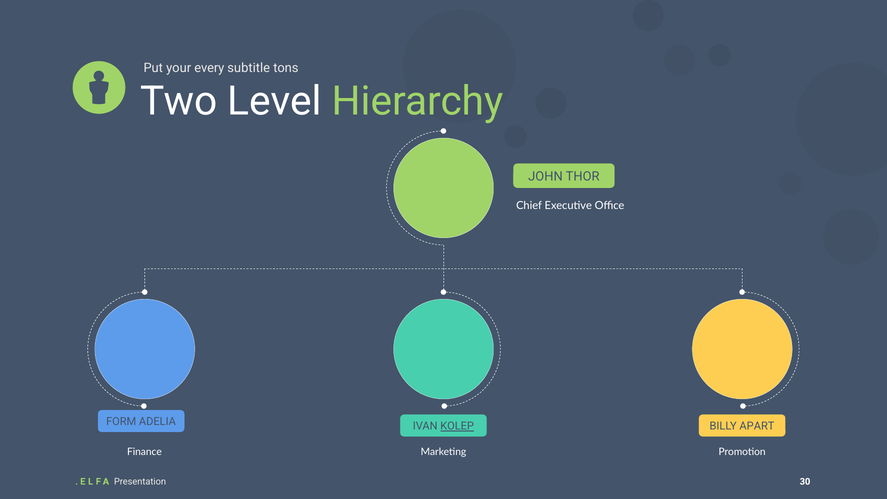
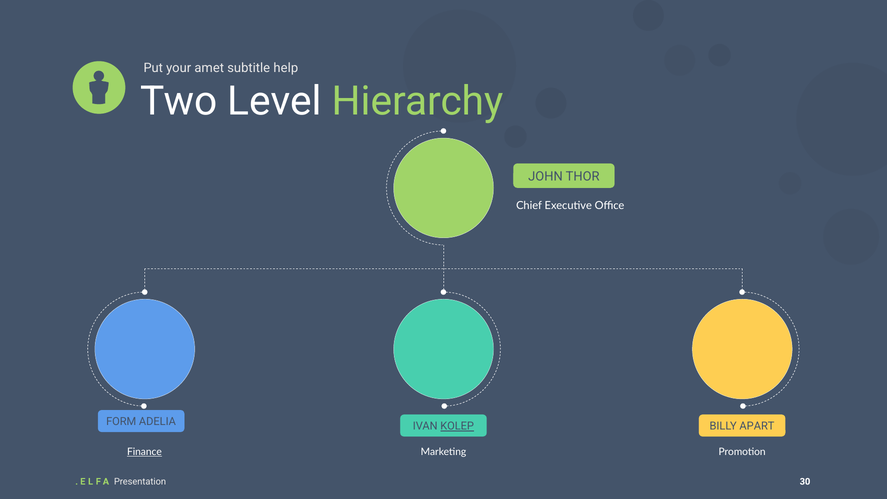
every: every -> amet (209, 68)
tons: tons -> help (286, 68)
Finance underline: none -> present (144, 452)
